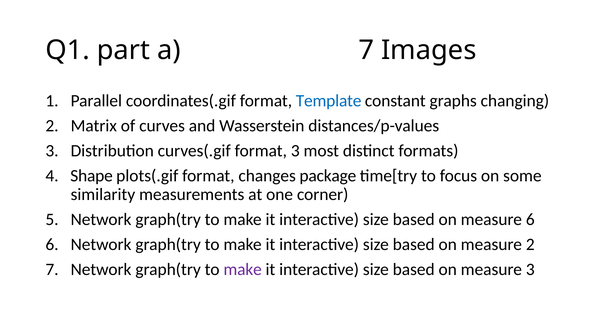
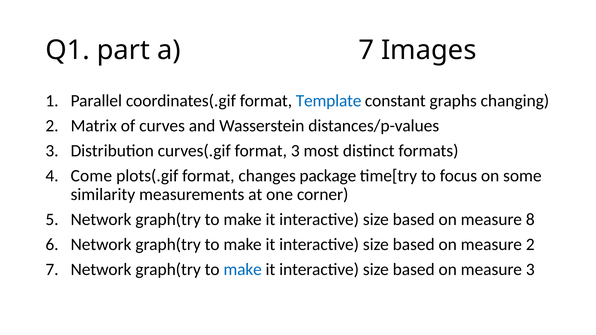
Shape: Shape -> Come (91, 176)
measure 6: 6 -> 8 (530, 220)
make colour: purple -> blue (243, 269)
